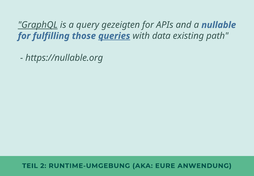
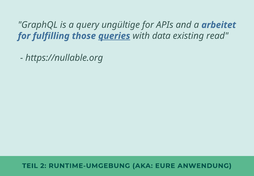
GraphQL underline: present -> none (38, 25)
gezeigten: gezeigten -> ungültige (121, 25)
nullable: nullable -> arbeitet (219, 25)
path: path -> read (217, 36)
